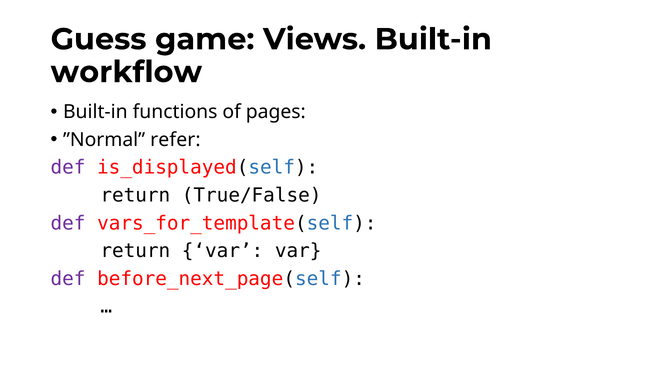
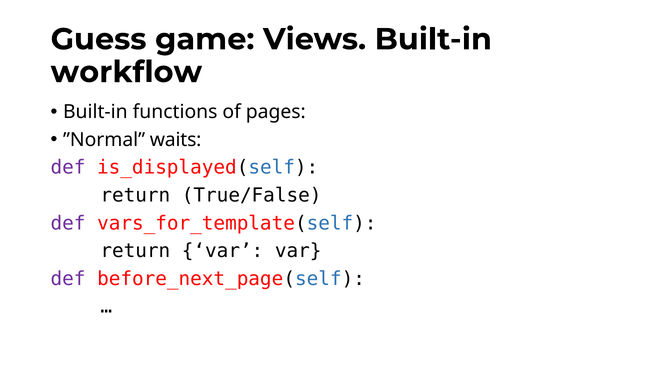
refer: refer -> waits (176, 140)
